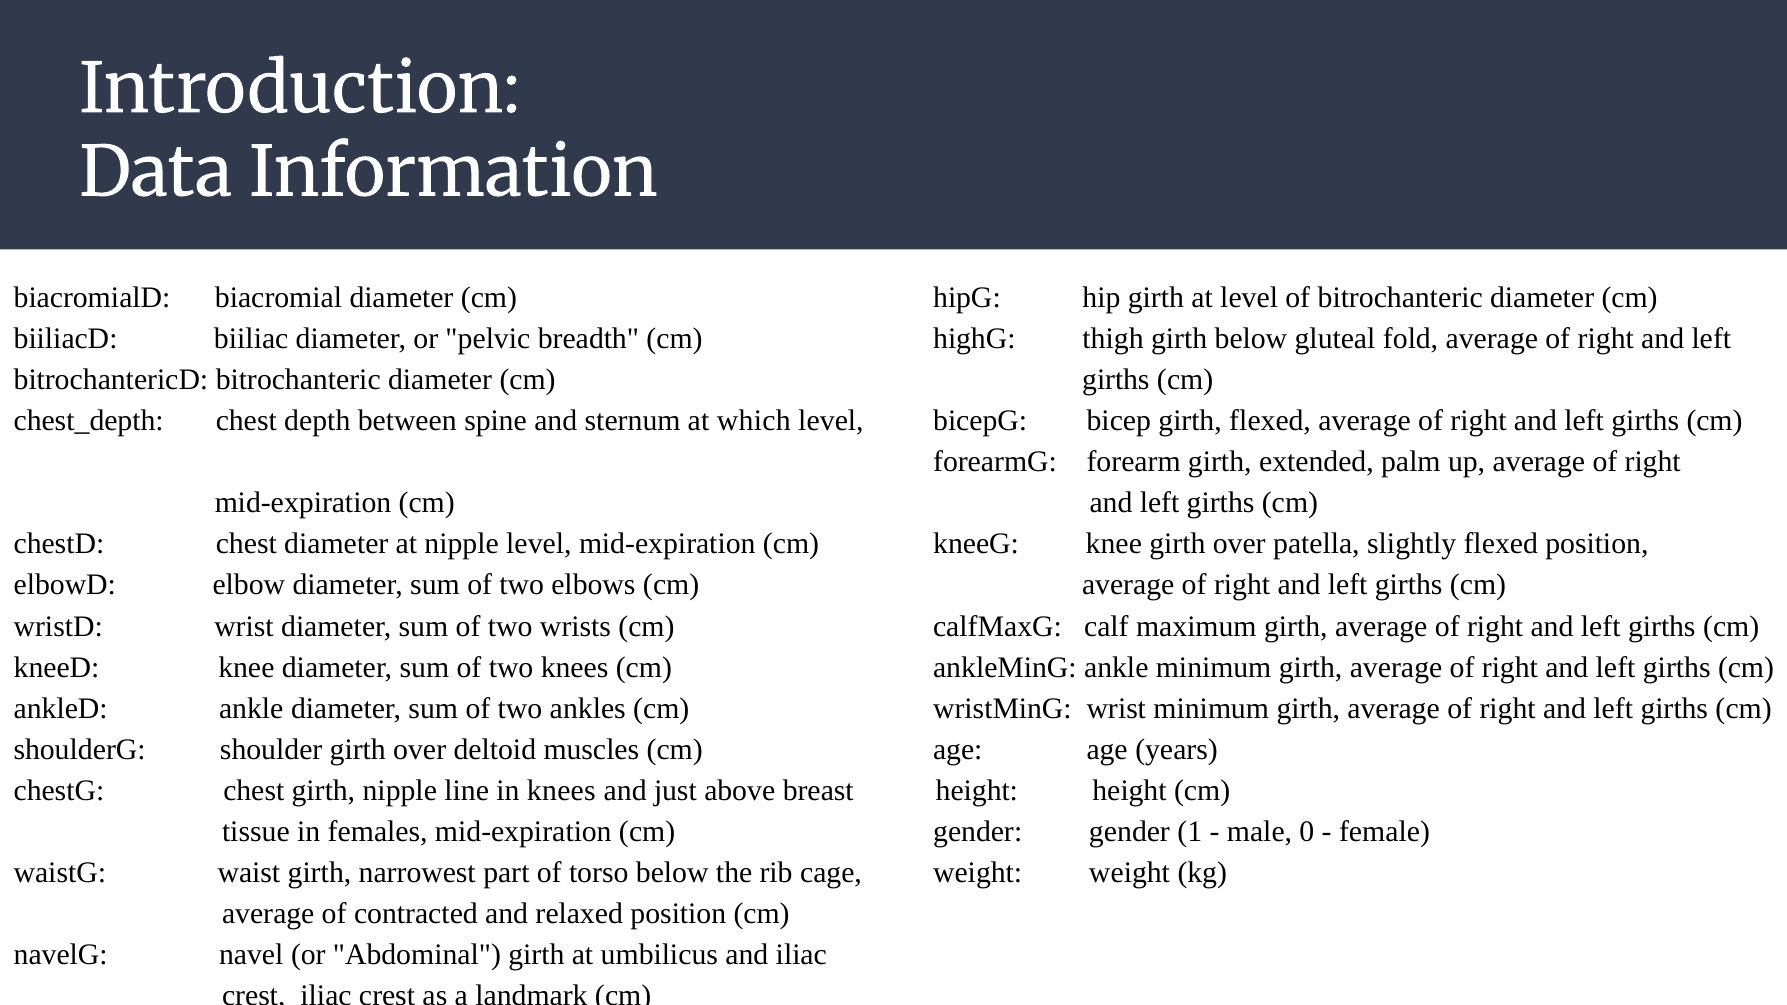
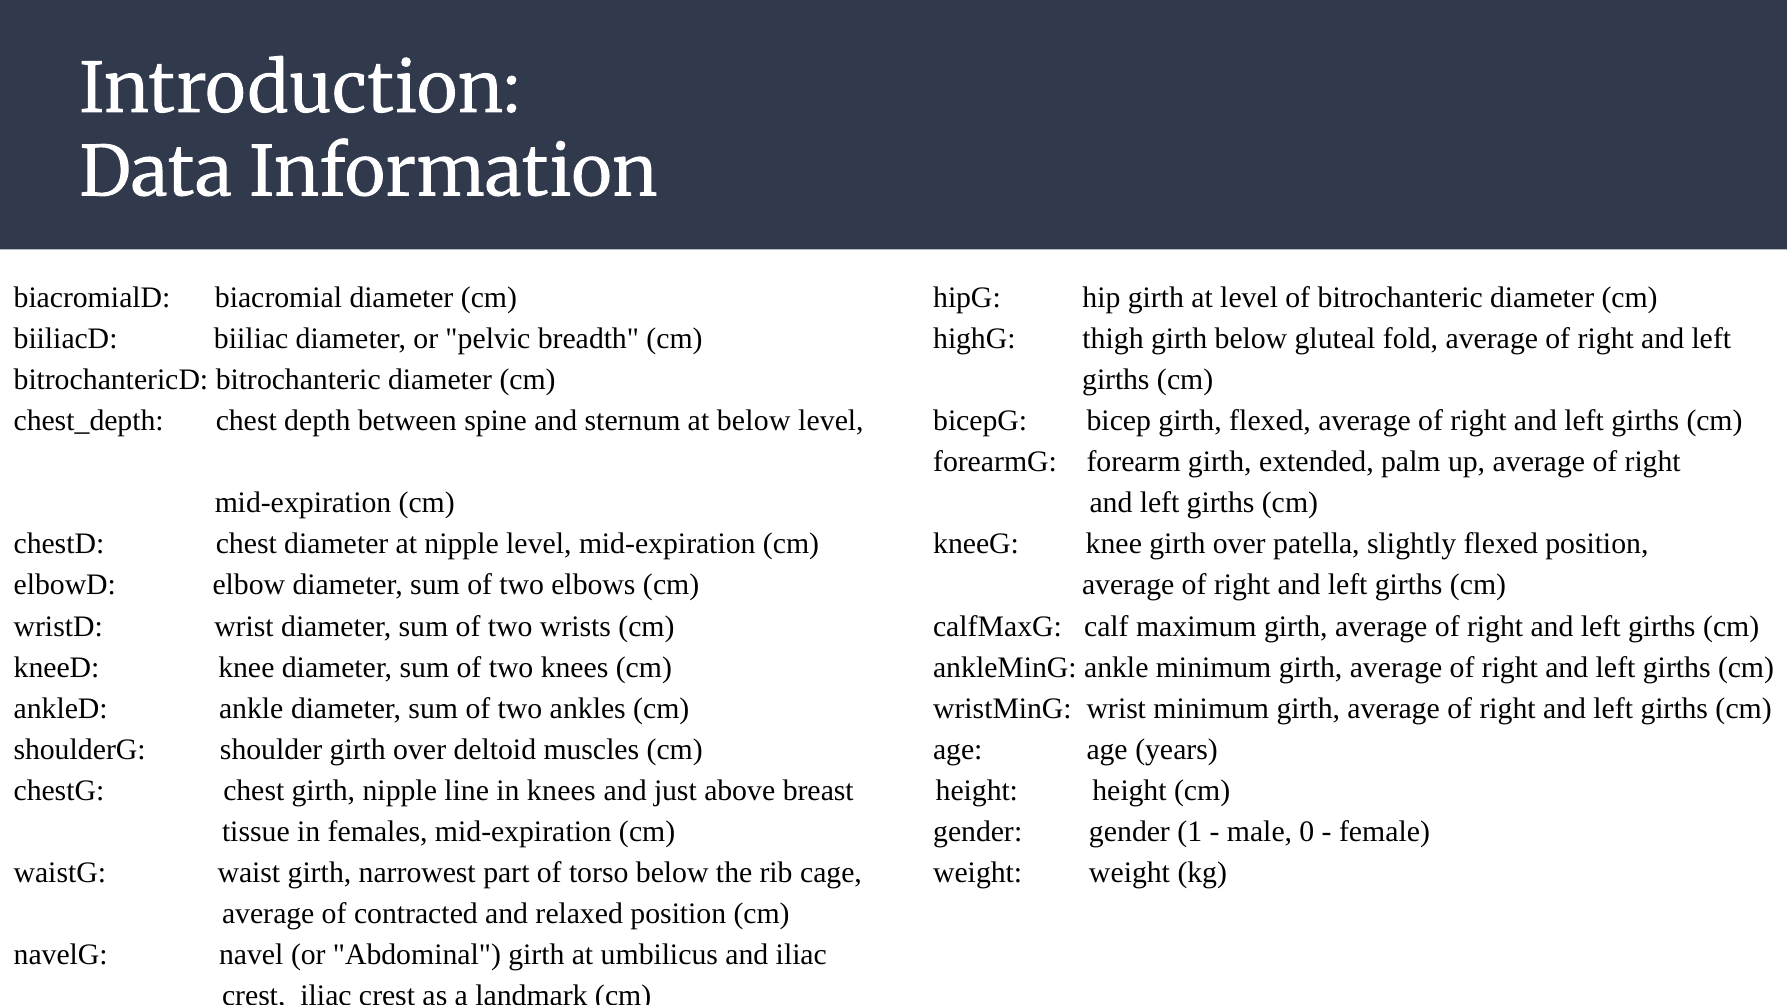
at which: which -> below (754, 421)
